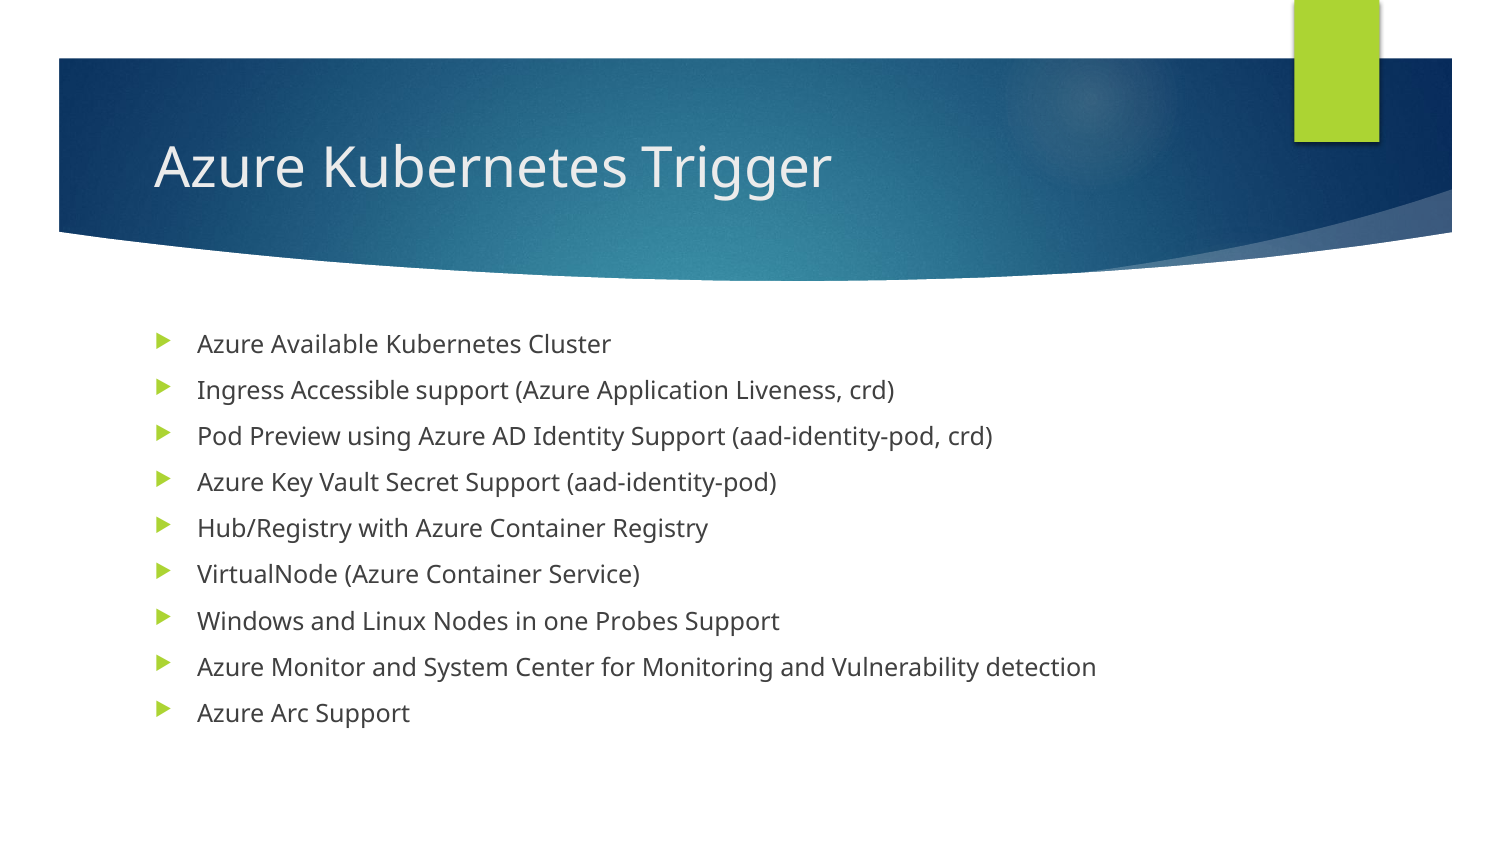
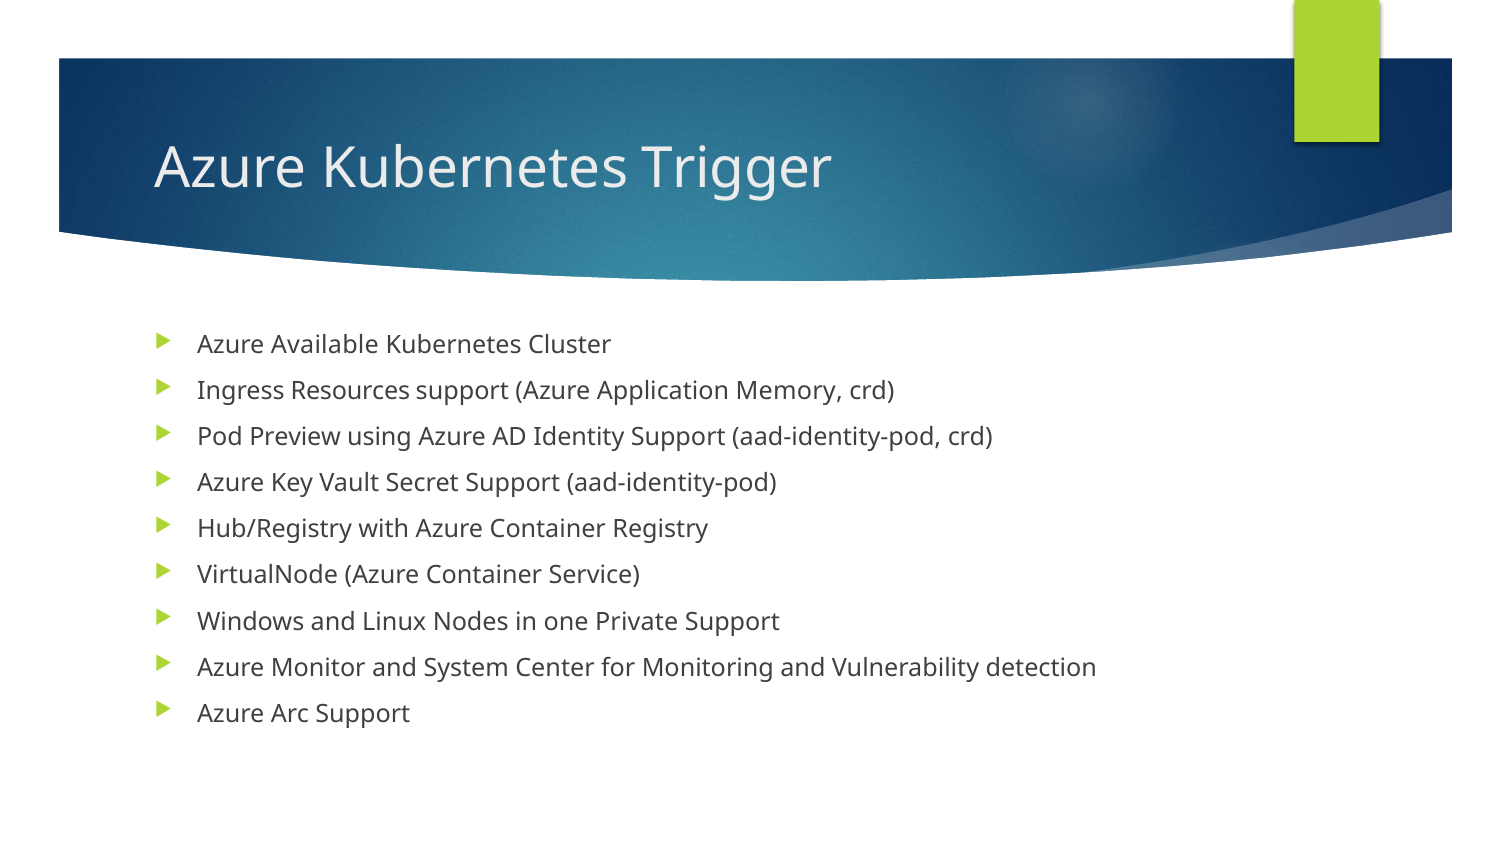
Accessible: Accessible -> Resources (350, 391)
Liveness: Liveness -> Memory (789, 391)
Probes: Probes -> Private (637, 621)
